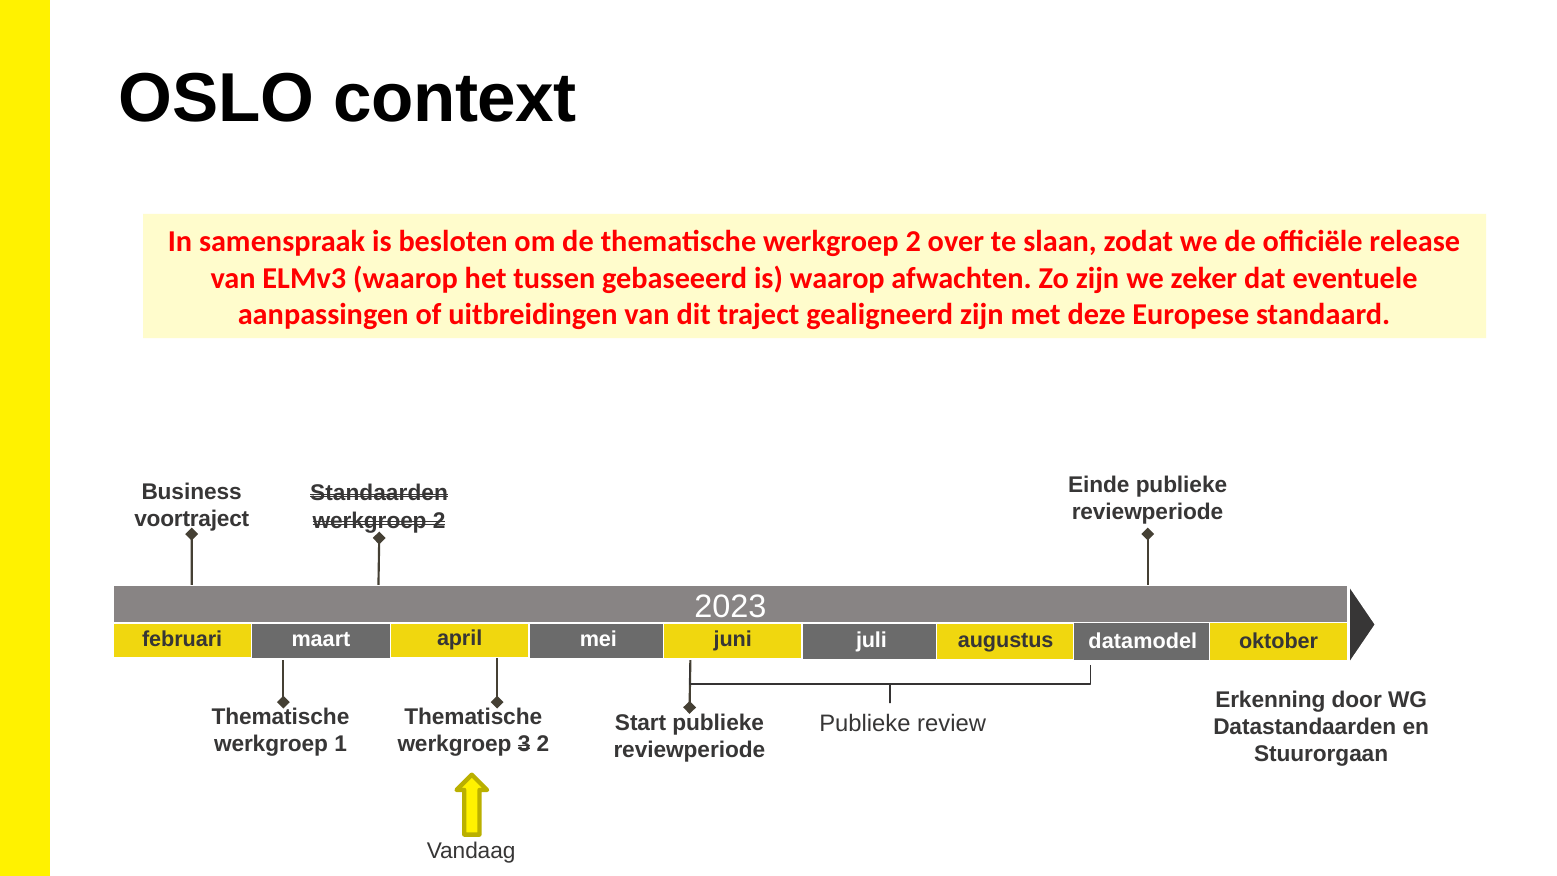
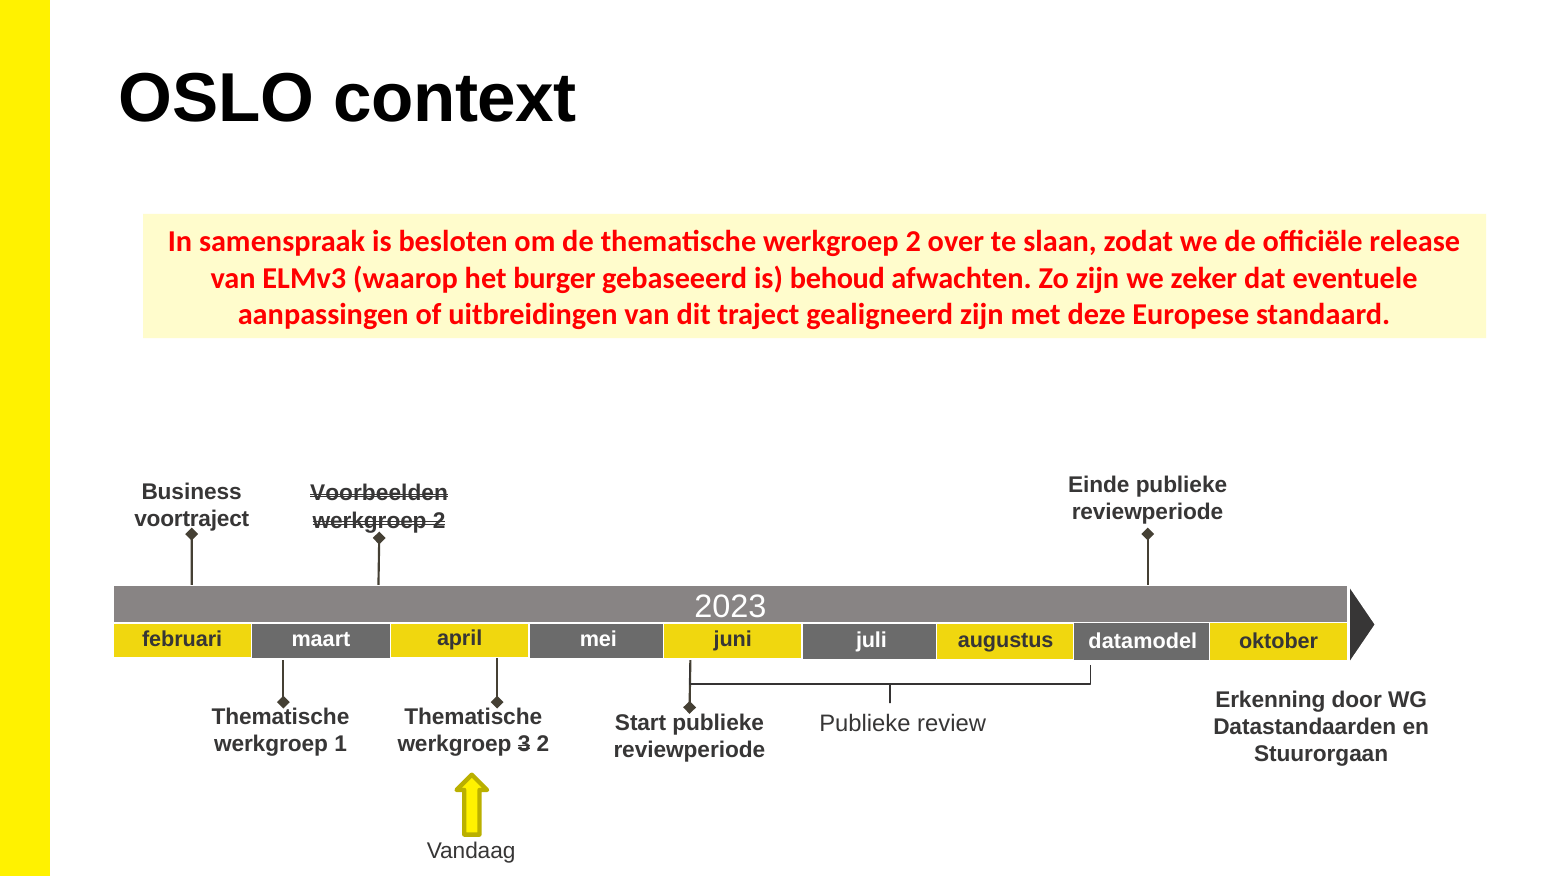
tussen: tussen -> burger (554, 278)
is waarop: waarop -> behoud (837, 278)
Standaarden: Standaarden -> Voorbeelden (379, 493)
